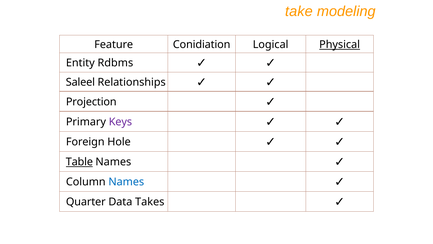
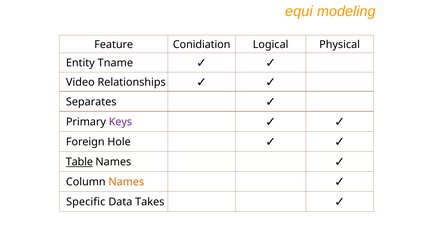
take: take -> equi (299, 11)
Physical underline: present -> none (340, 45)
Rdbms: Rdbms -> Tname (115, 63)
Saleel: Saleel -> Video (80, 82)
Projection: Projection -> Separates (91, 102)
Names colour: blue -> orange (126, 182)
Quarter: Quarter -> Specific (86, 202)
